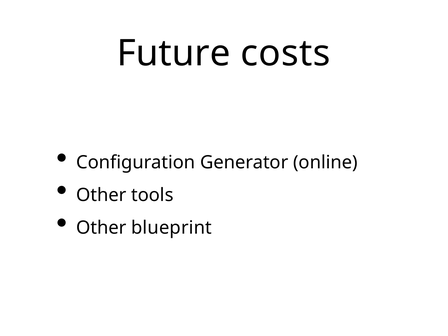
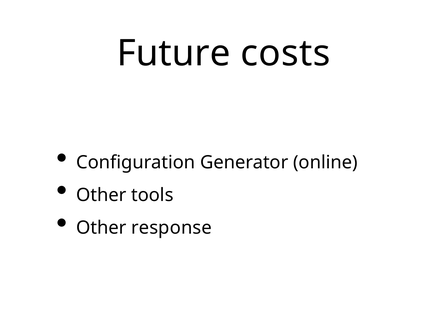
blueprint: blueprint -> response (171, 228)
